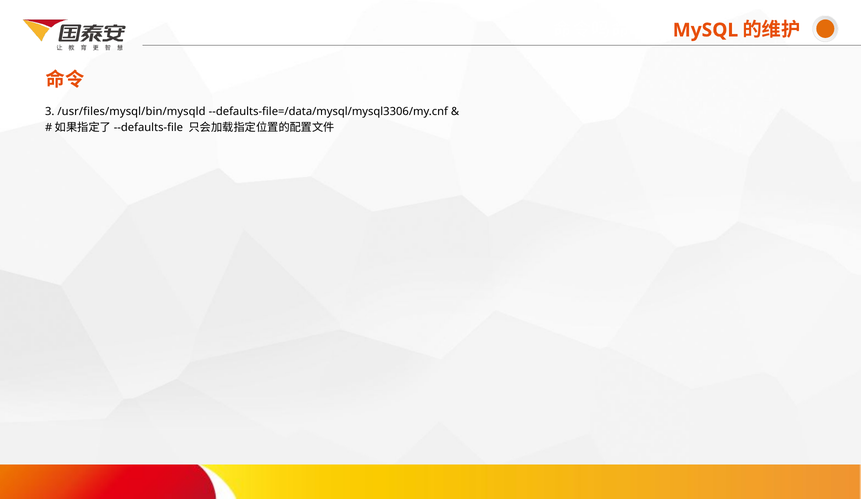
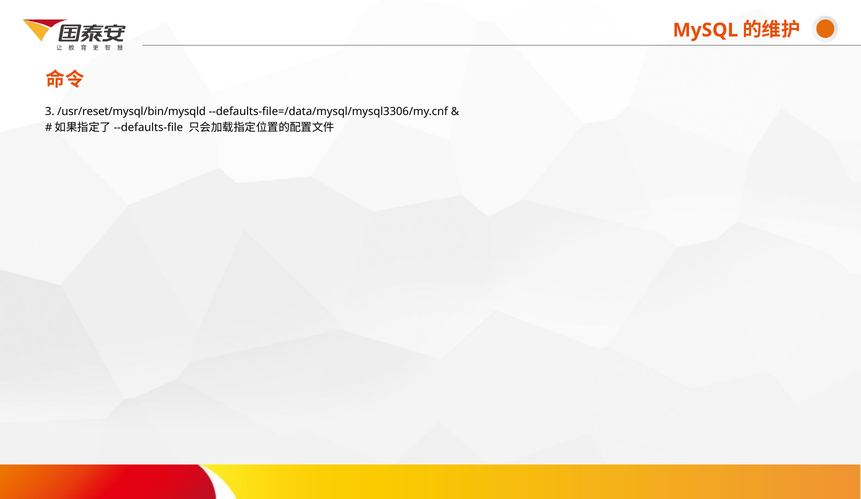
/usr/files/mysql/bin/mysqld: /usr/files/mysql/bin/mysqld -> /usr/reset/mysql/bin/mysqld (132, 112)
